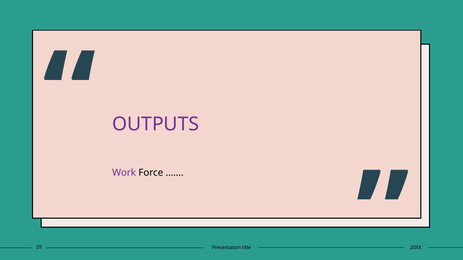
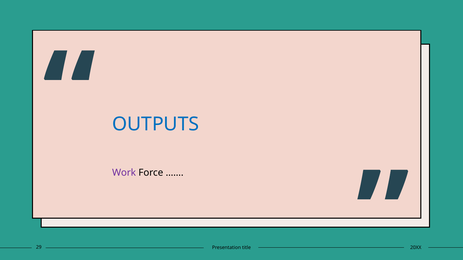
OUTPUTS colour: purple -> blue (156, 124)
